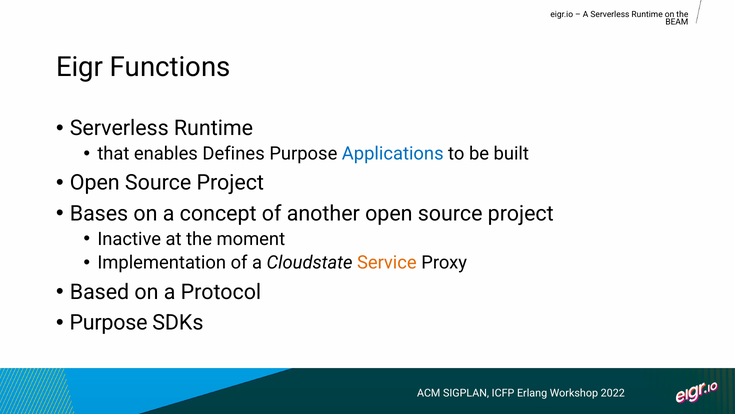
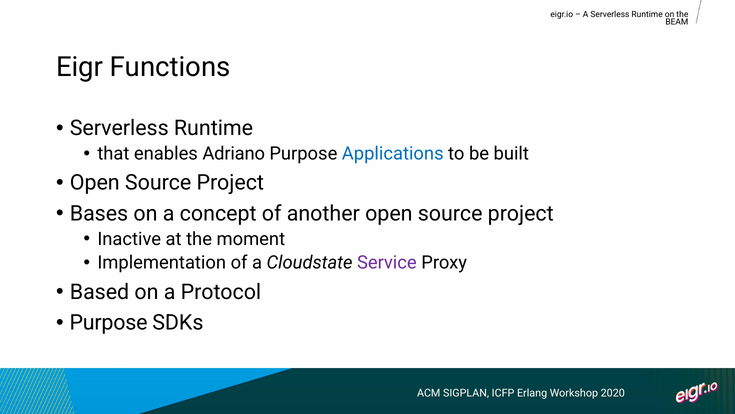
Defines: Defines -> Adriano (234, 154)
Service colour: orange -> purple (387, 262)
2022: 2022 -> 2020 (613, 392)
